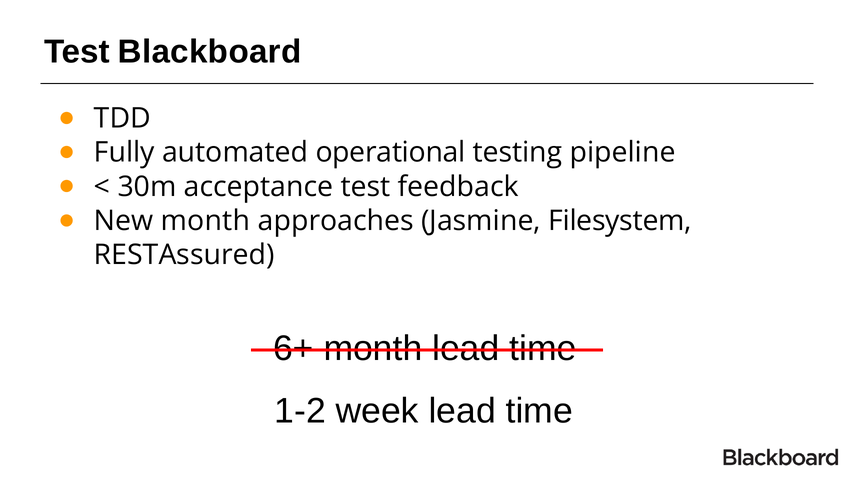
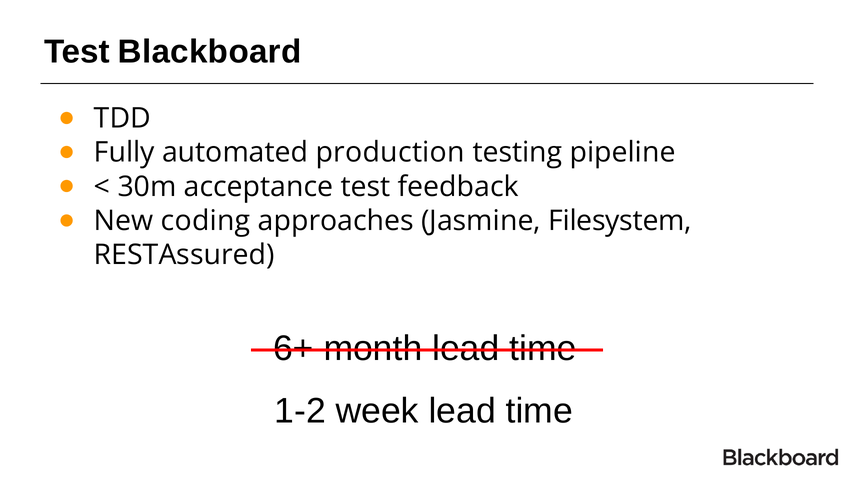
operational: operational -> production (390, 153)
New month: month -> coding (205, 221)
